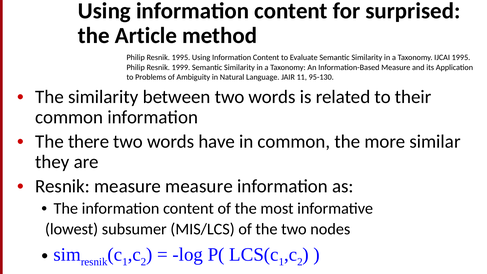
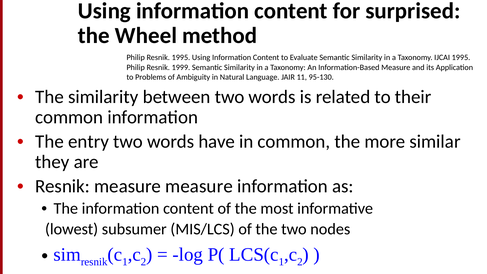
Article: Article -> Wheel (146, 36)
there: there -> entry (89, 141)
